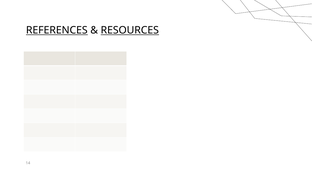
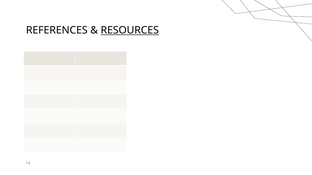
REFERENCES underline: present -> none (57, 30)
